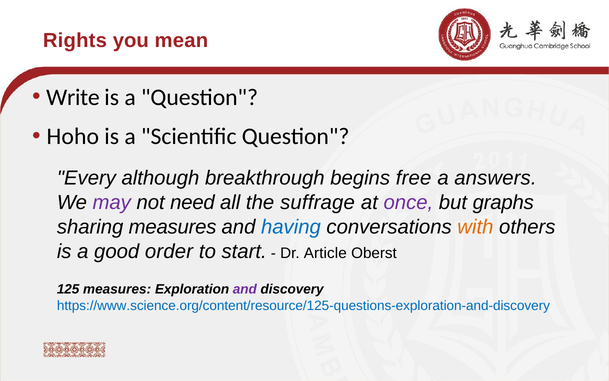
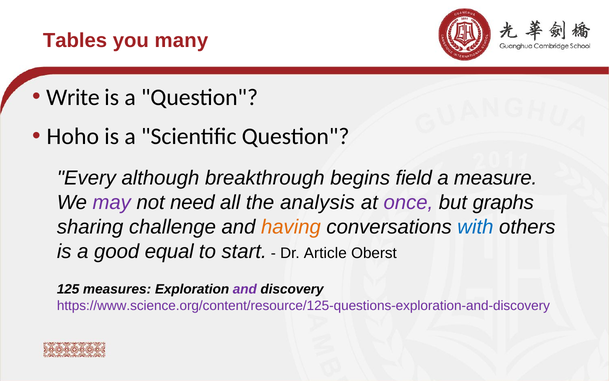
Rights: Rights -> Tables (75, 41)
mean: mean -> many (181, 41)
free: free -> field (414, 178)
answers: answers -> measure (496, 178)
suffrage: suffrage -> analysis (318, 203)
sharing measures: measures -> challenge (172, 227)
having colour: blue -> orange (291, 227)
with colour: orange -> blue (475, 227)
order: order -> equal (169, 251)
https://www.science.org/content/resource/125-questions-exploration-and-discovery colour: blue -> purple (303, 306)
